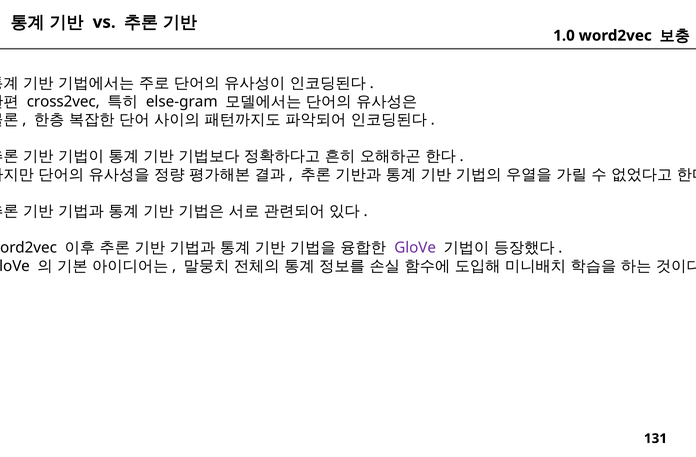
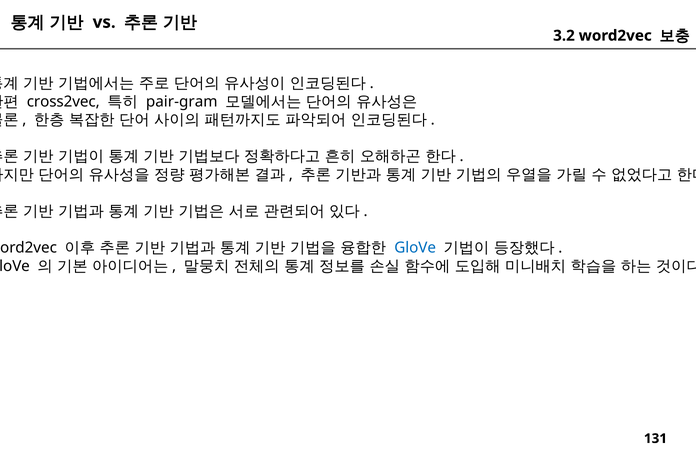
1.0: 1.0 -> 3.2 (564, 36)
else-gram: else-gram -> pair-gram (182, 102)
GloVe colour: purple -> blue (415, 248)
